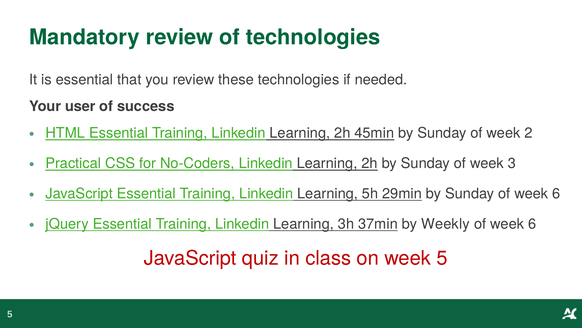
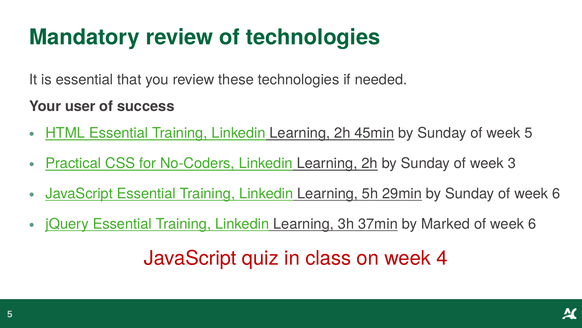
week 2: 2 -> 5 (529, 133)
Weekly: Weekly -> Marked (446, 224)
week 5: 5 -> 4 (442, 258)
